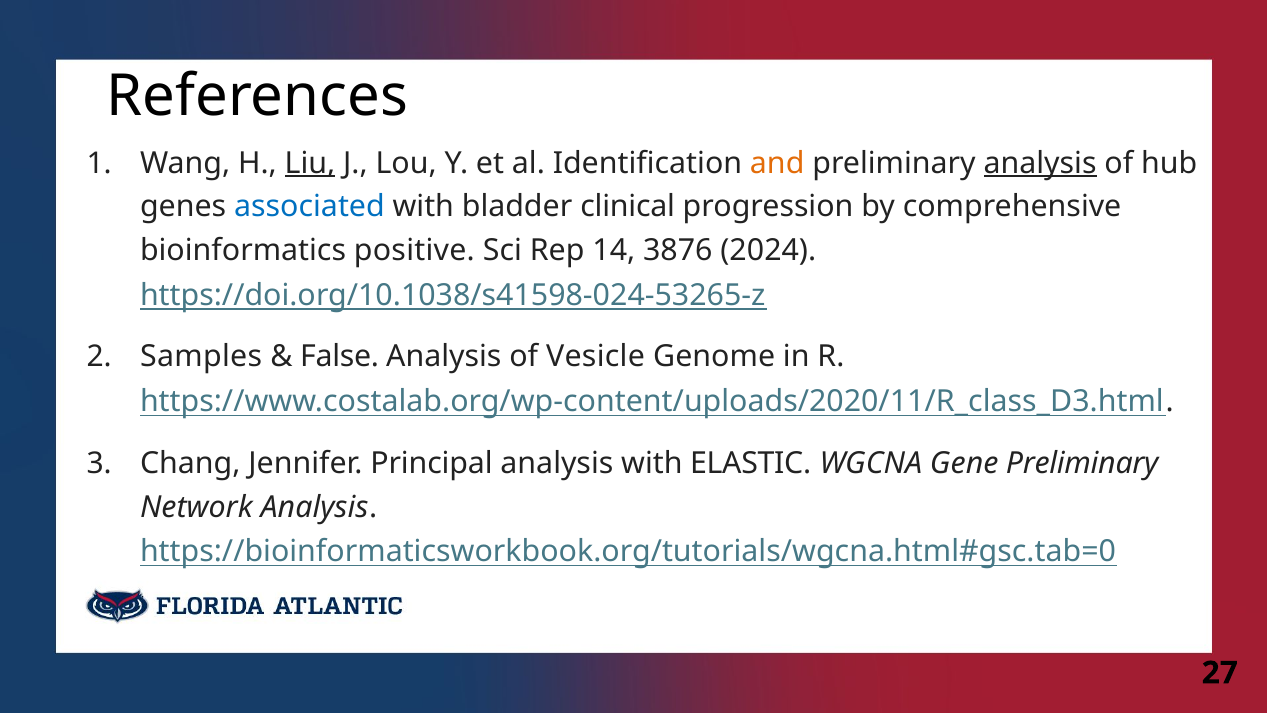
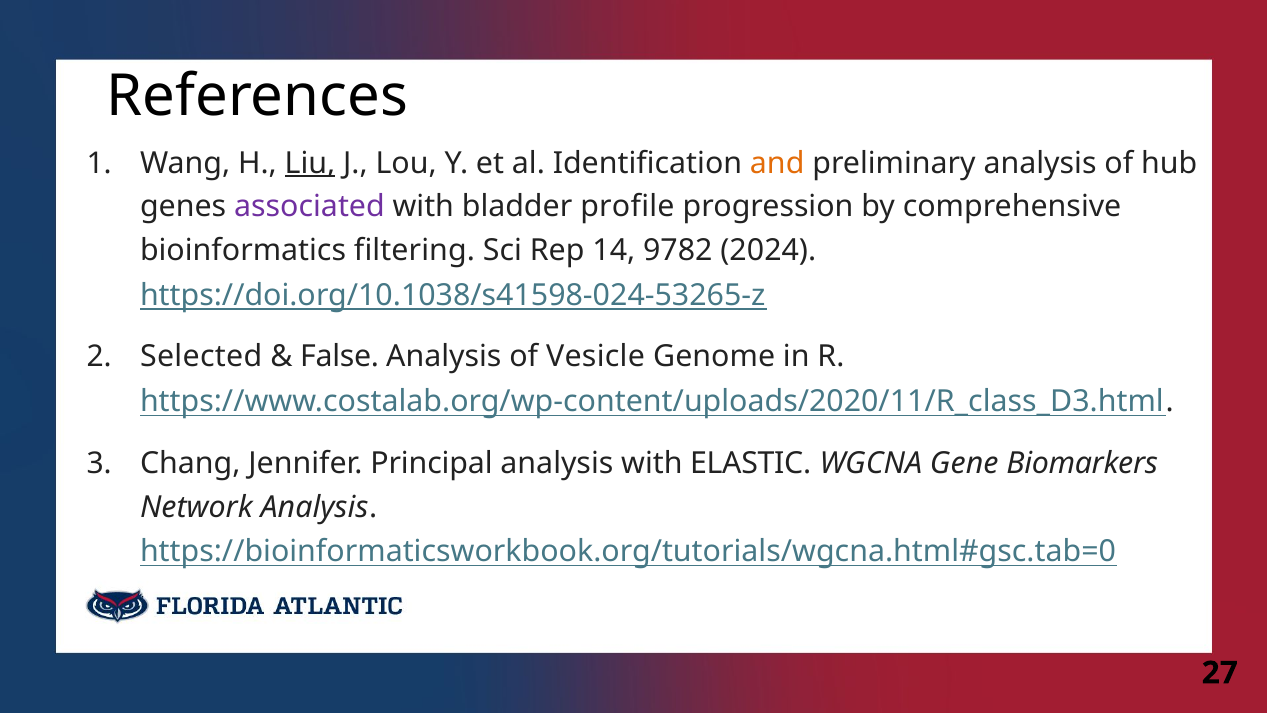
analysis underline: present -> none (1040, 163)
associated colour: blue -> purple (309, 207)
clinical: clinical -> profile (627, 207)
positive: positive -> filtering (414, 250)
3876: 3876 -> 9782 (678, 250)
Samples: Samples -> Selected (201, 357)
Gene Preliminary: Preliminary -> Biomarkers (1082, 463)
